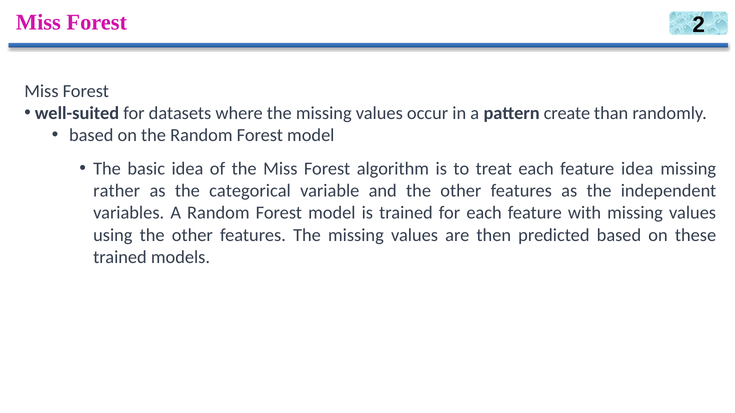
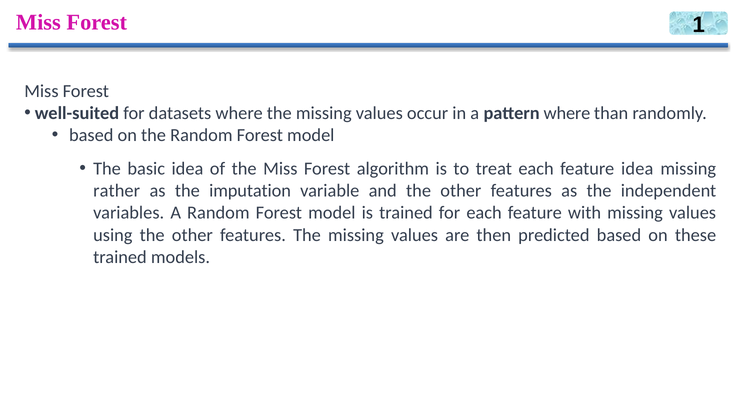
2: 2 -> 1 (699, 25)
pattern create: create -> where (567, 113)
categorical: categorical -> imputation (250, 191)
